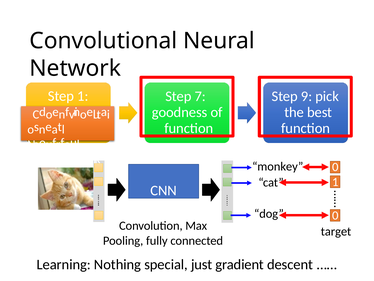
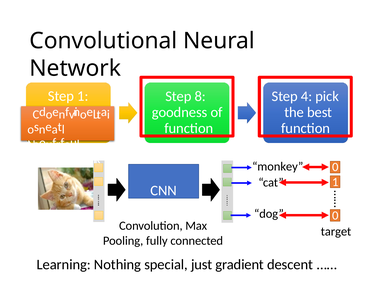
7: 7 -> 8 (200, 96)
9: 9 -> 4 (307, 96)
